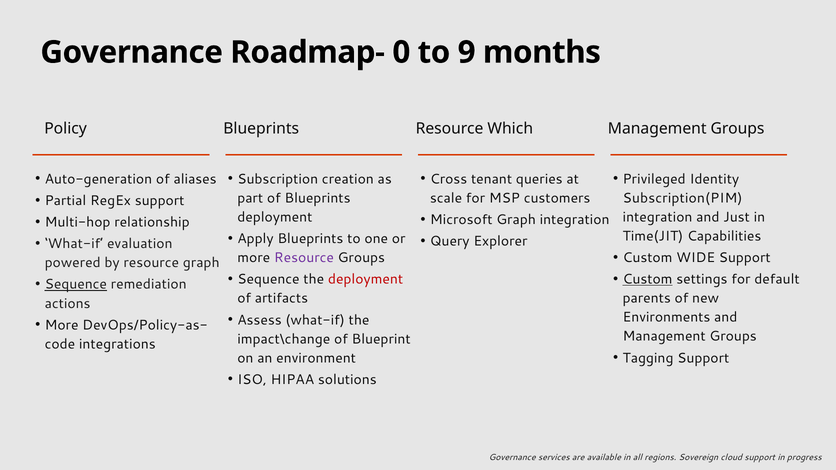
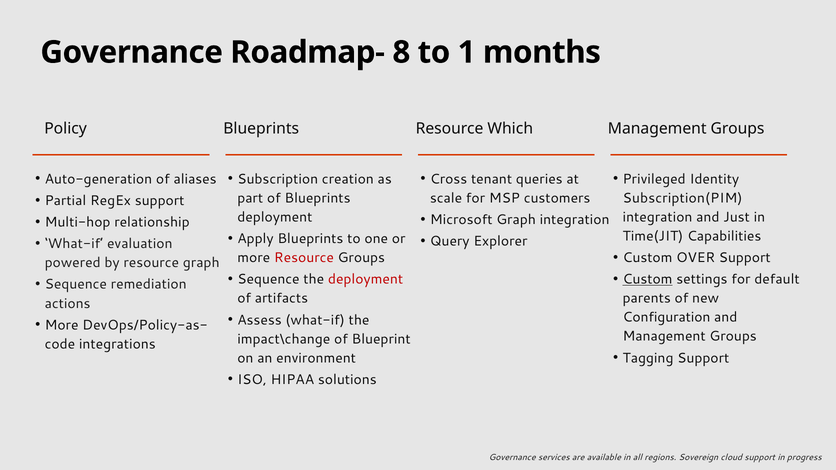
0: 0 -> 8 (401, 52)
9: 9 -> 1 (467, 52)
WIDE: WIDE -> OVER (696, 258)
Resource colour: purple -> red (304, 258)
Sequence underline: present -> none (76, 285)
Environments: Environments -> Configuration (667, 318)
